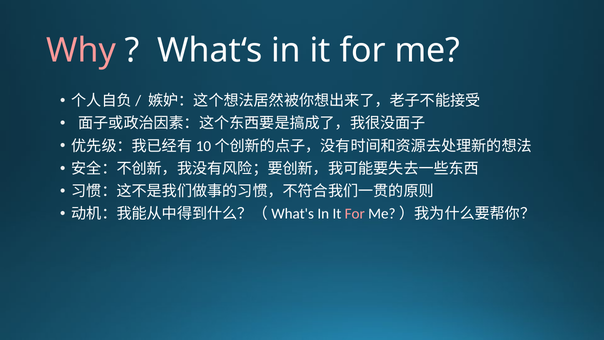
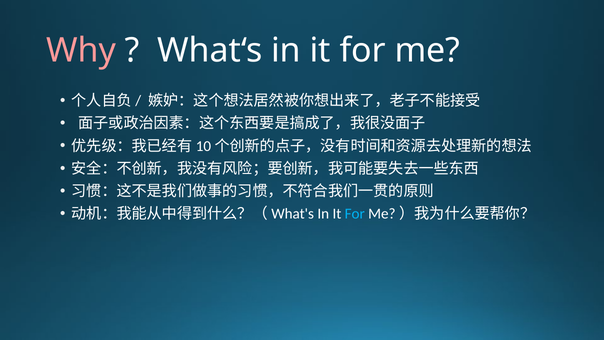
For colour: pink -> light blue (355, 214)
